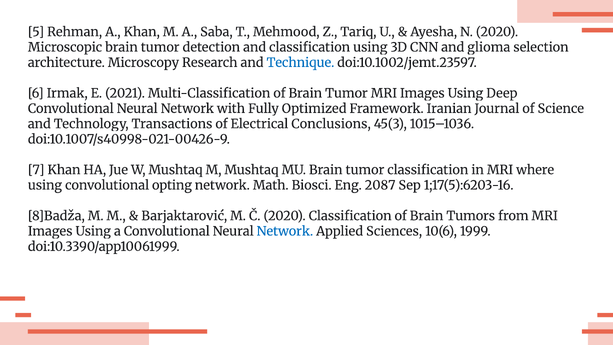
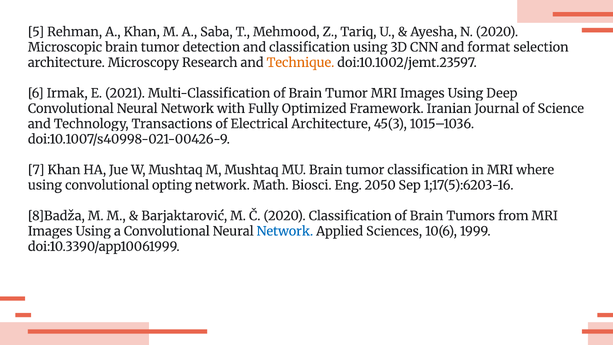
glioma: glioma -> format (489, 47)
Technique colour: blue -> orange (300, 63)
Electrical Conclusions: Conclusions -> Architecture (331, 124)
2087: 2087 -> 2050 (380, 185)
